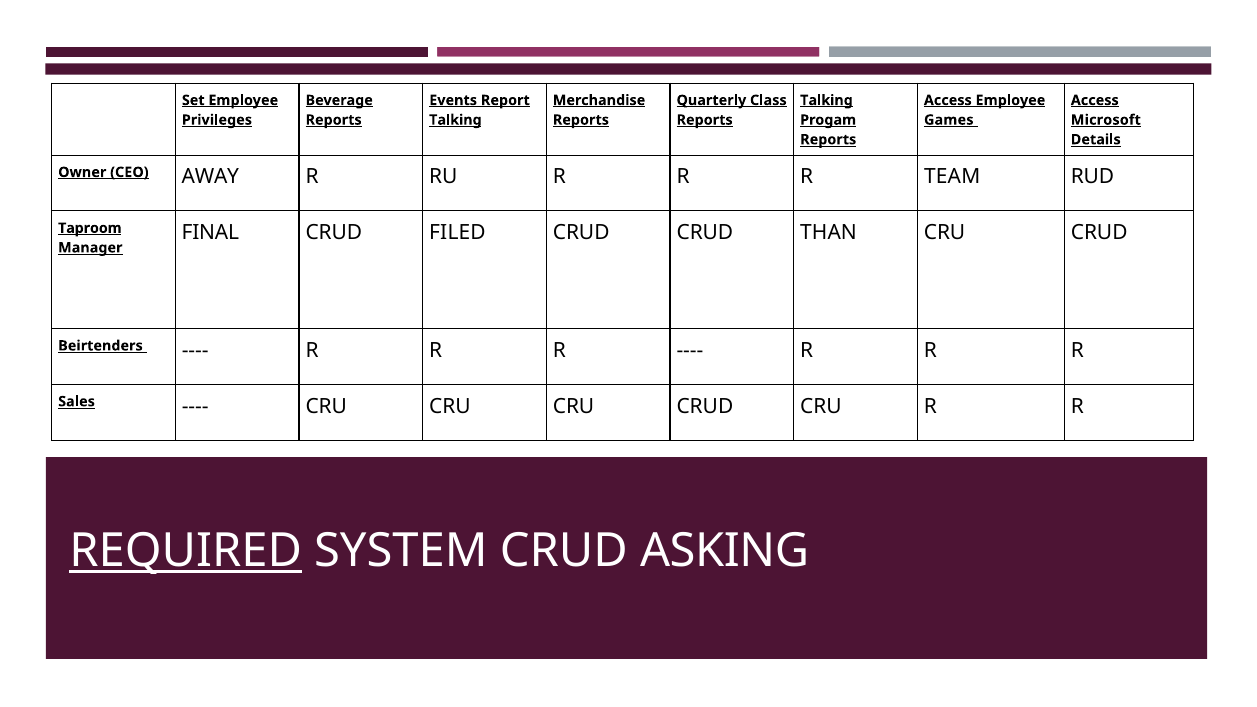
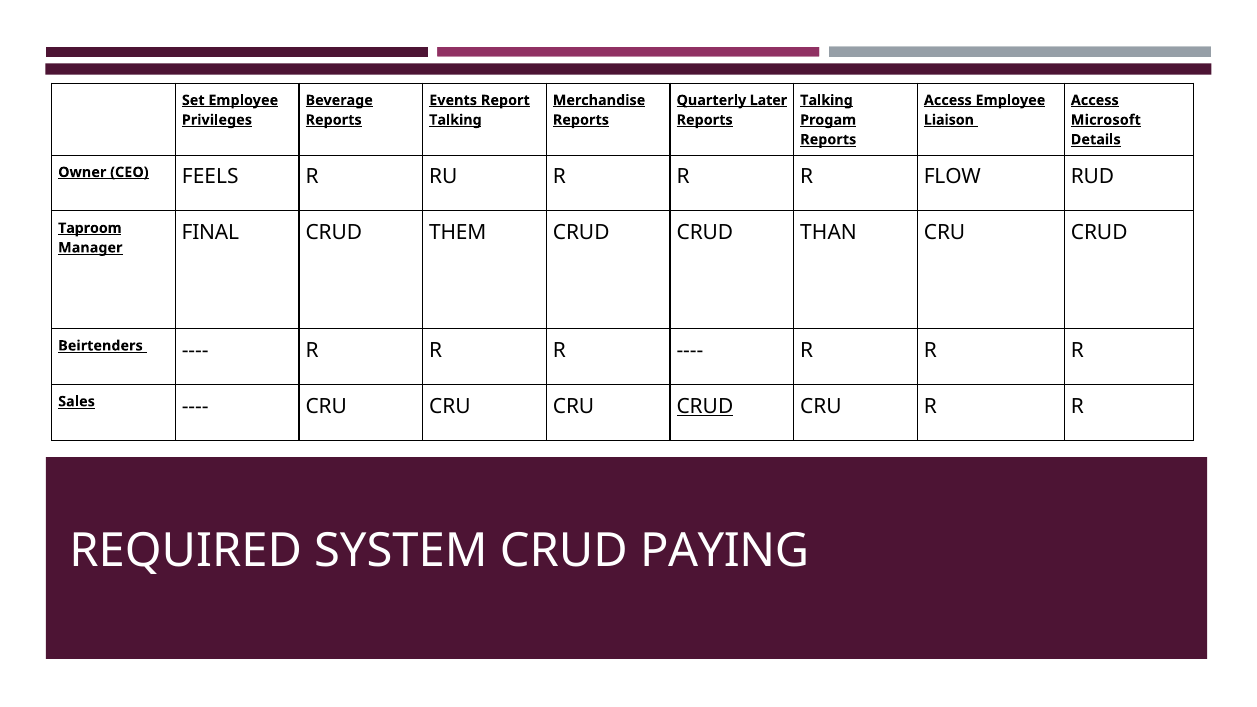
Class: Class -> Later (768, 100)
Games: Games -> Liaison (949, 120)
AWAY: AWAY -> FEELS (210, 177)
TEAM: TEAM -> FLOW (952, 177)
FILED: FILED -> THEM (458, 233)
CRUD underline: none -> present (705, 406)
REQUIRED underline: present -> none (186, 551)
ASKING: ASKING -> PAYING (725, 551)
